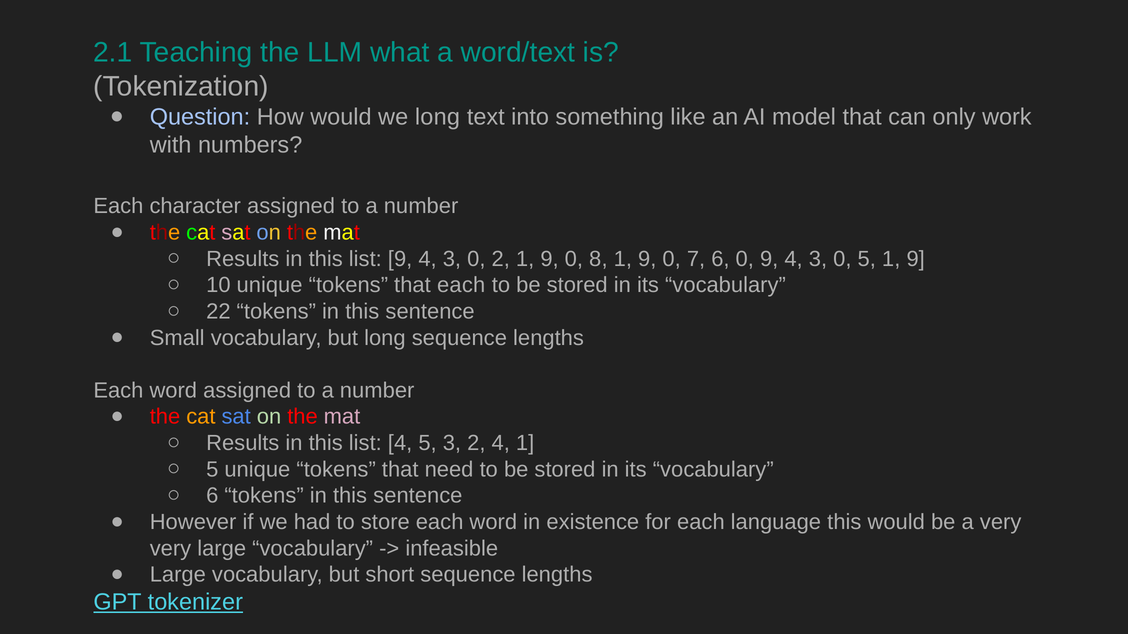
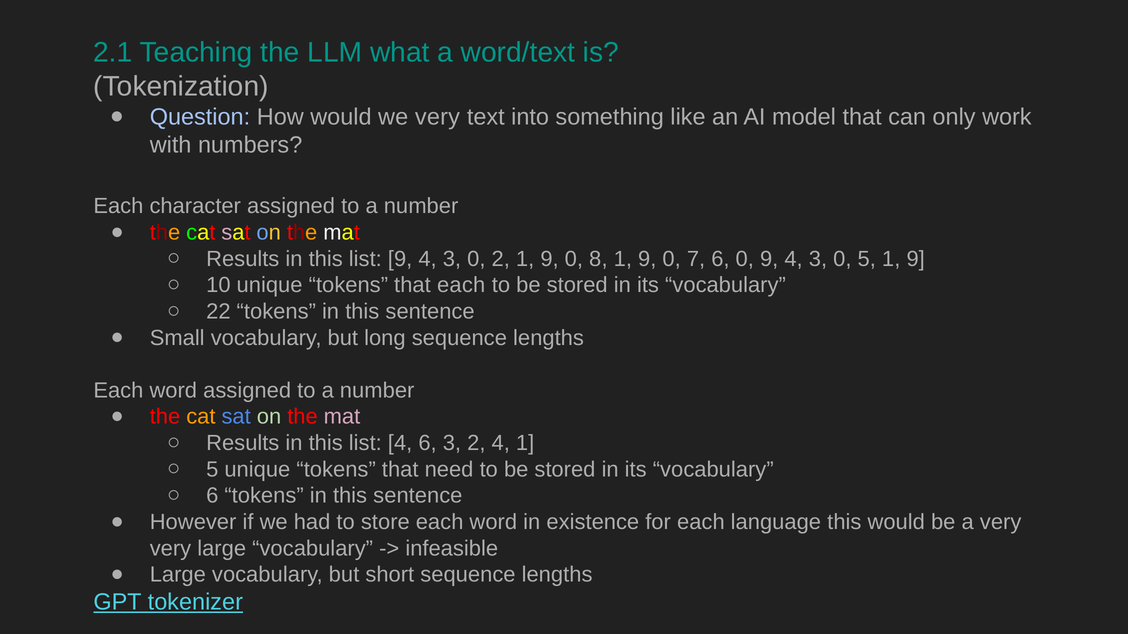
we long: long -> very (437, 117)
4 5: 5 -> 6 (428, 443)
